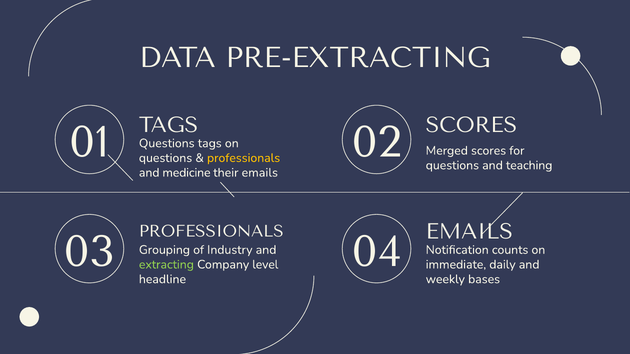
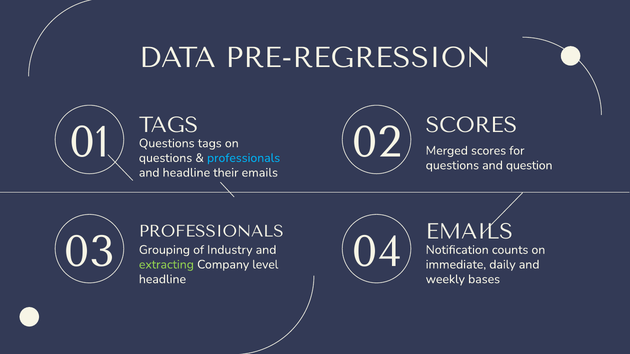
PRE-EXTRACTING: PRE-EXTRACTING -> PRE-REGRESSION (358, 58)
professionals colour: yellow -> light blue (244, 158)
teaching: teaching -> question (529, 165)
and medicine: medicine -> headline (186, 173)
